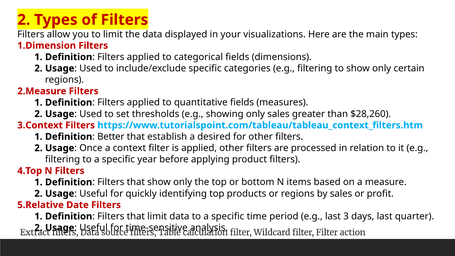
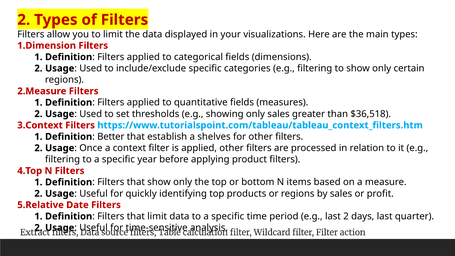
$28,260: $28,260 -> $36,518 (371, 114)
desired: desired -> shelves (214, 137)
last 3: 3 -> 2 (346, 216)
